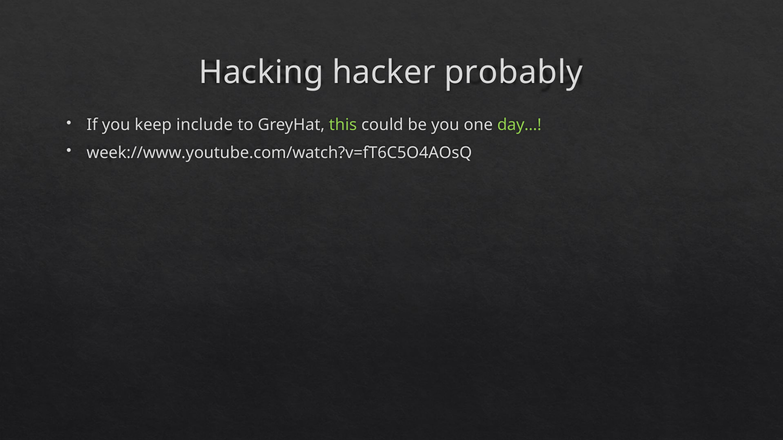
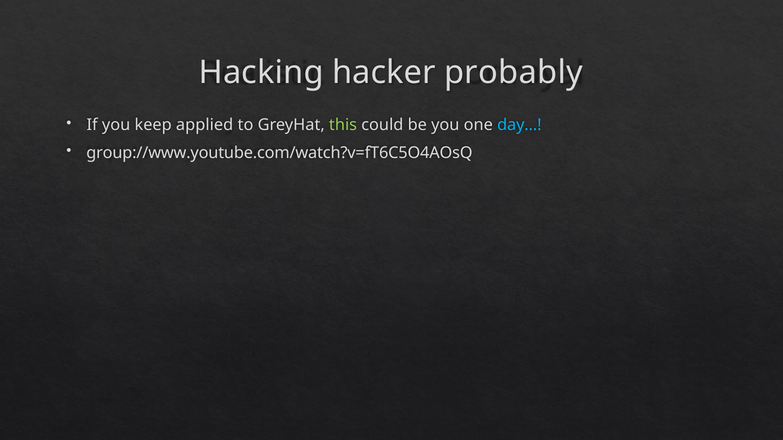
include: include -> applied (205, 125)
day… colour: light green -> light blue (519, 125)
week://www.youtube.com/watch?v=fT6C5O4AOsQ: week://www.youtube.com/watch?v=fT6C5O4AOsQ -> group://www.youtube.com/watch?v=fT6C5O4AOsQ (279, 153)
